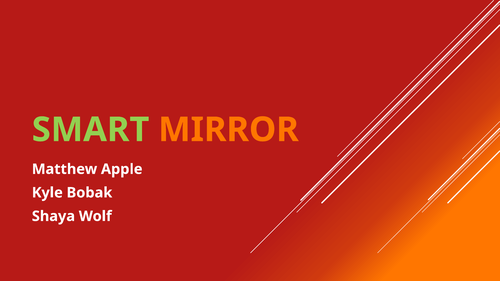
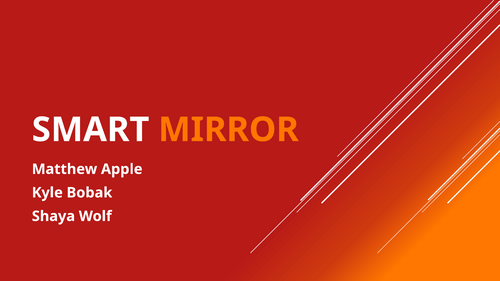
SMART colour: light green -> white (91, 130)
